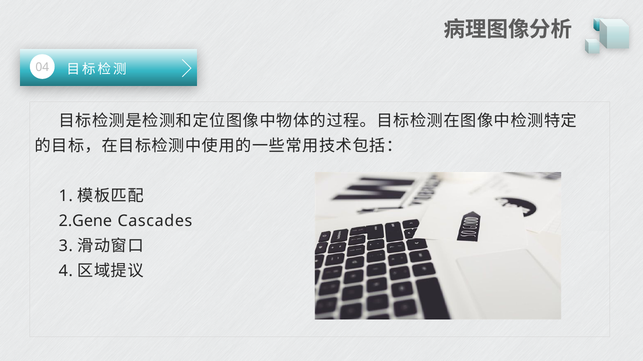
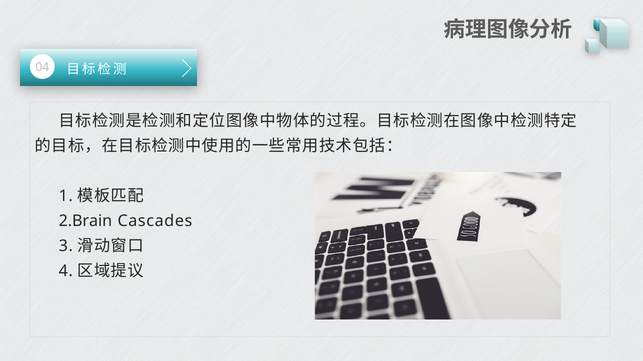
2.Gene: 2.Gene -> 2.Brain (85, 221)
